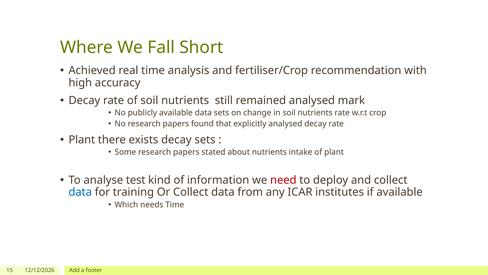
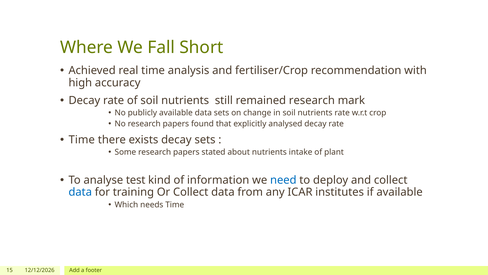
remained analysed: analysed -> research (312, 100)
Plant: Plant -> Time (82, 139)
need colour: red -> blue (283, 180)
